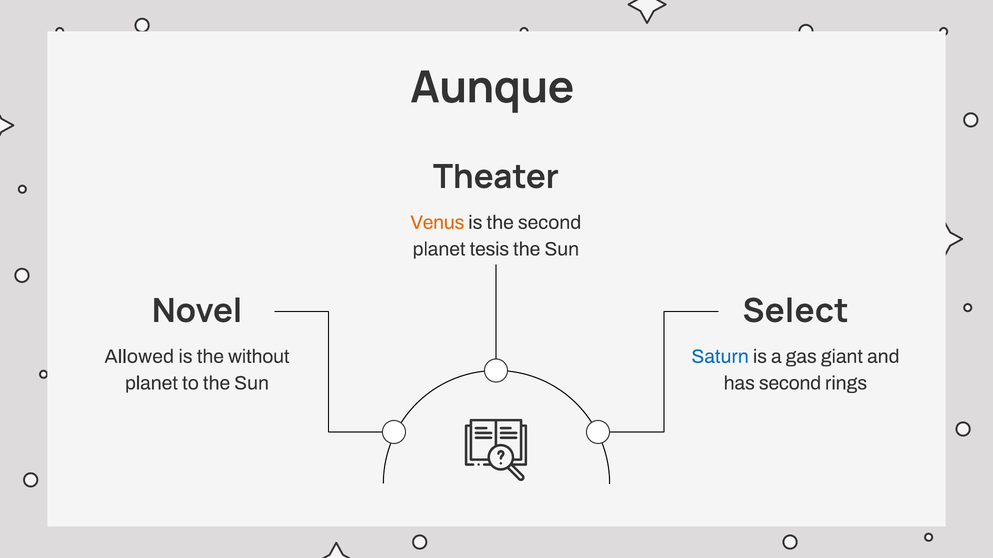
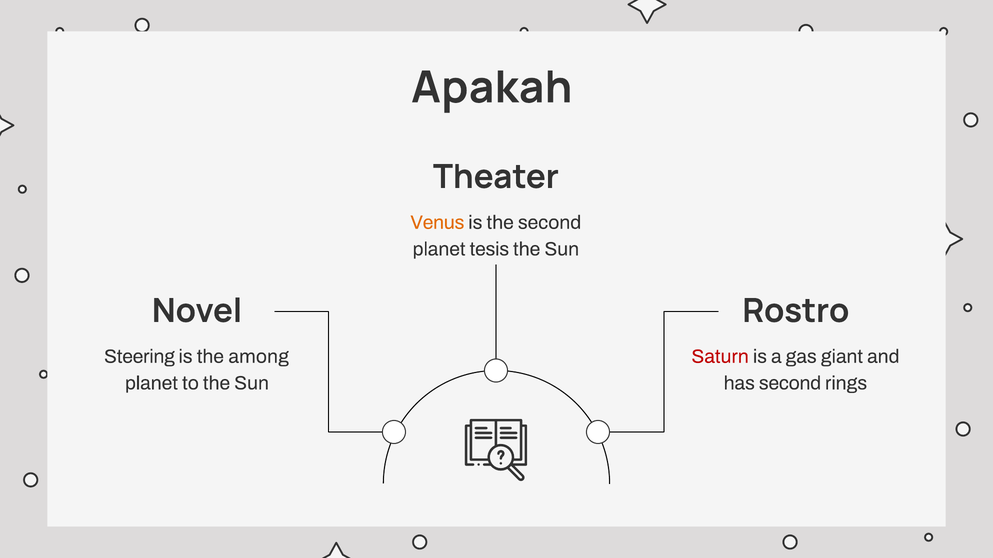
Aunque: Aunque -> Apakah (492, 88)
Select: Select -> Rostro (796, 311)
Allowed: Allowed -> Steering (139, 357)
without: without -> among (259, 357)
Saturn colour: blue -> red (720, 357)
